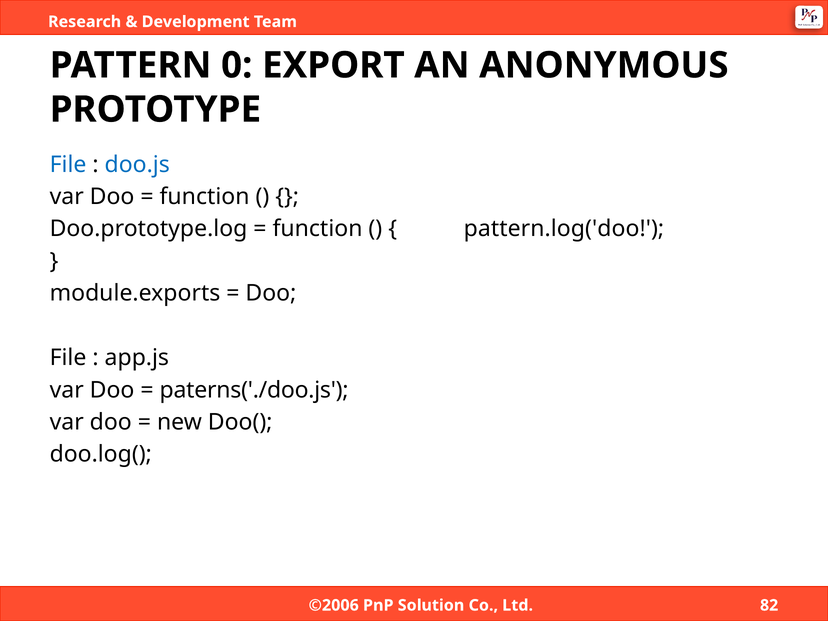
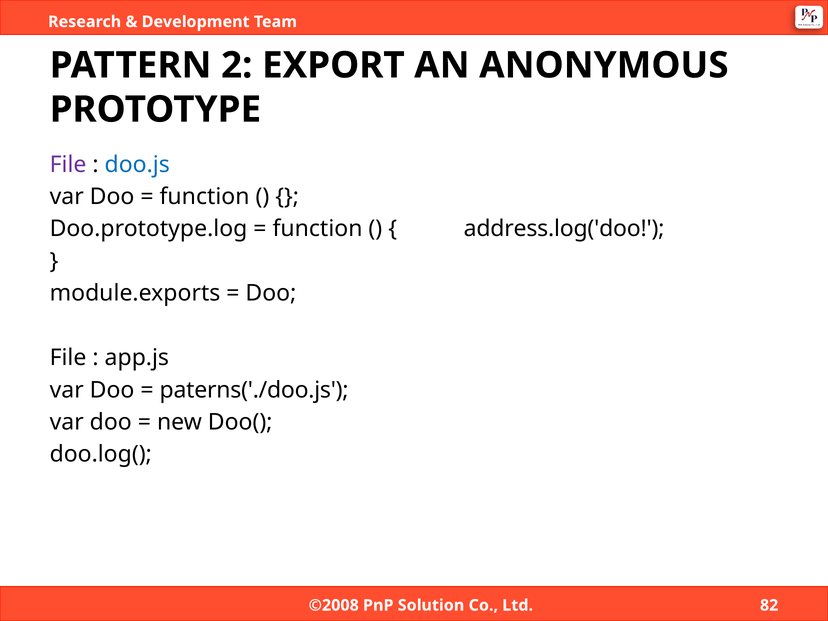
0: 0 -> 2 (237, 65)
File colour: blue -> purple (68, 164)
pattern.log('doo: pattern.log('doo -> address.log('doo (564, 229)
©2006: ©2006 -> ©2008 (334, 605)
